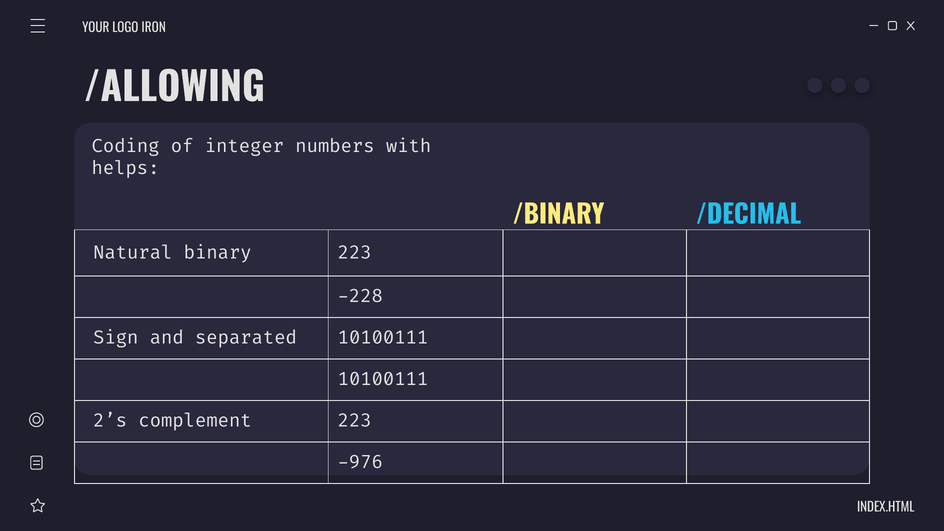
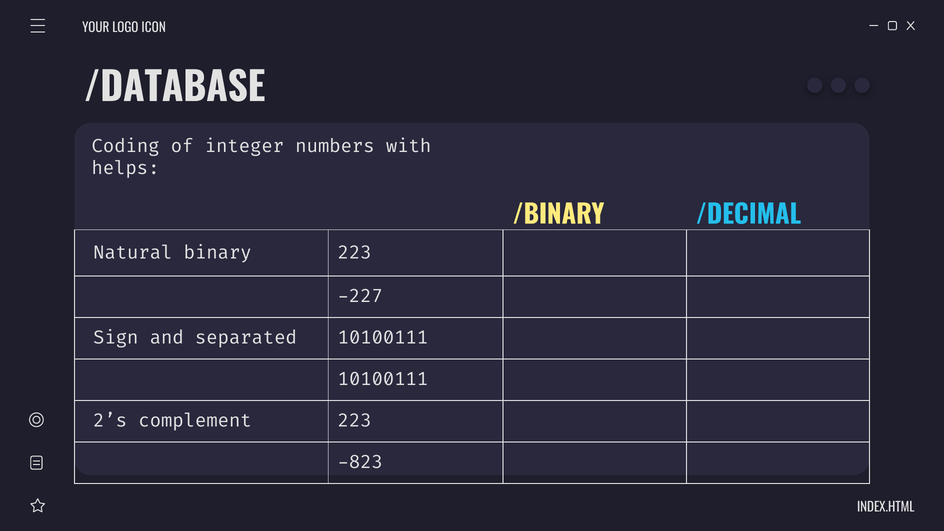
IRON: IRON -> ICON (154, 28)
/ALLOWING: /ALLOWING -> /DATABASE (174, 88)
-228: -228 -> -227 (360, 296)
-976: -976 -> -823 (360, 462)
